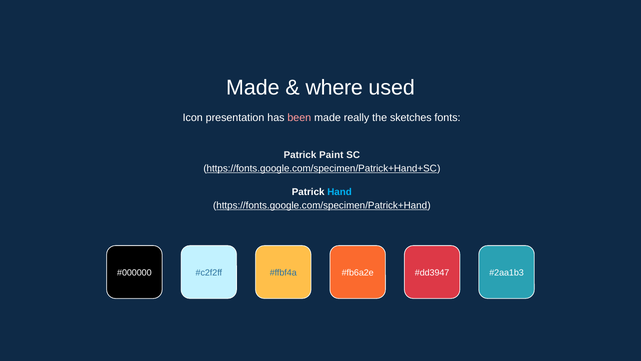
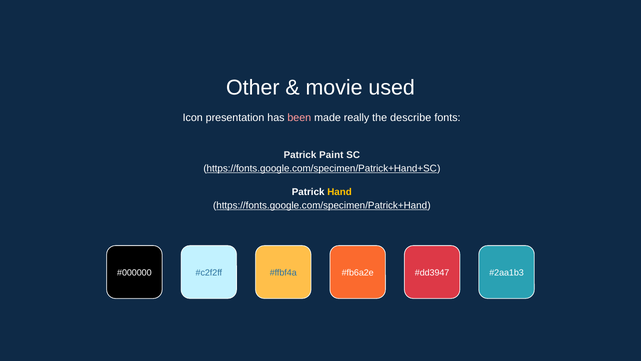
Made: Made -> Other (253, 88)
where: where -> movie (334, 88)
sketches: sketches -> describe (411, 118)
Hand colour: light blue -> yellow (340, 192)
